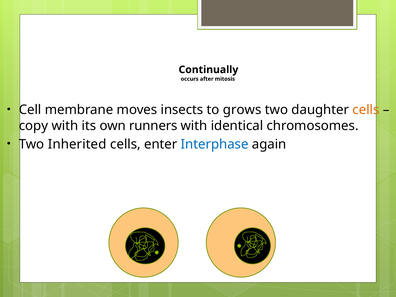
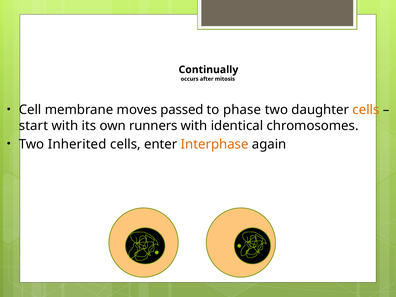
insects: insects -> passed (182, 110)
grows: grows -> phase (242, 110)
copy: copy -> start (33, 126)
Interphase colour: blue -> orange (215, 144)
